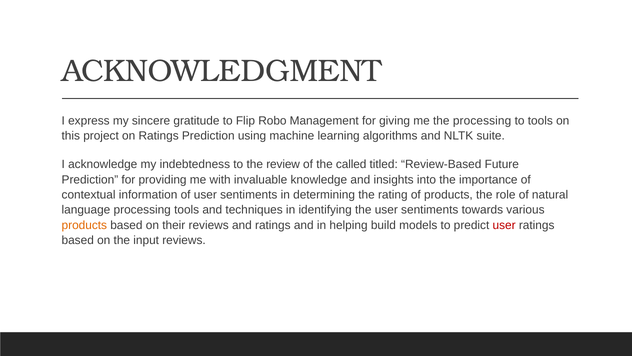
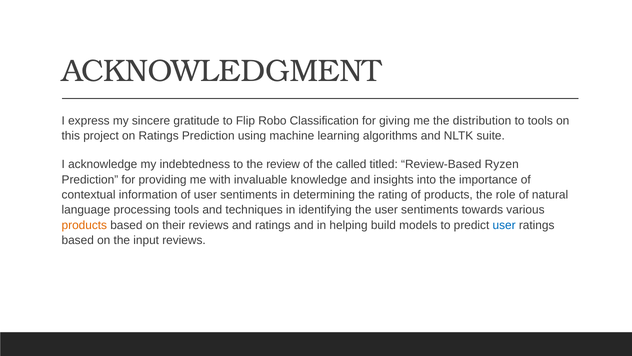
Management: Management -> Classification (324, 121)
the processing: processing -> distribution (482, 121)
Future: Future -> Ryzen (502, 164)
user colour: red -> blue (504, 225)
